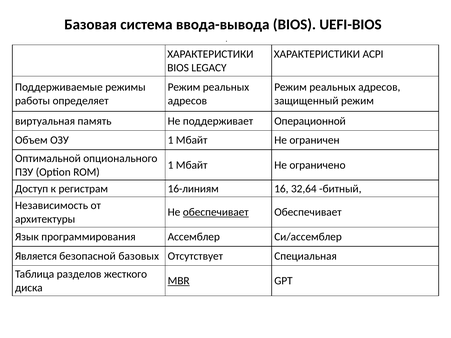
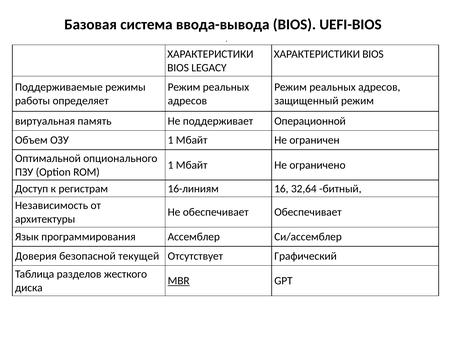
ACPI: ACPI -> BIOS (373, 54)
обеспечивает underline: present -> none (216, 212)
Является: Является -> Доверия (36, 256)
базовых: базовых -> текущей (139, 256)
Специальная: Специальная -> Графический (306, 256)
